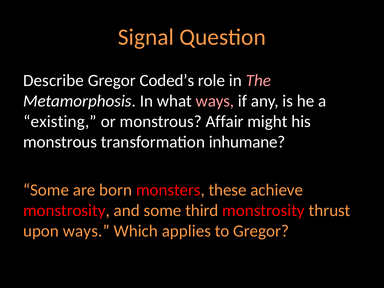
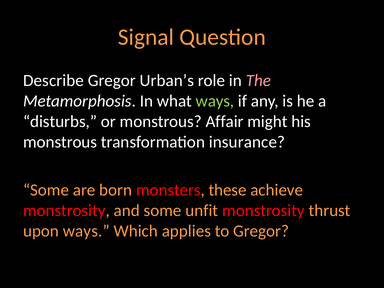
Coded’s: Coded’s -> Urban’s (167, 81)
ways colour: pink -> light green (215, 101)
existing: existing -> disturbs (60, 122)
inhumane: inhumane -> insurance (247, 142)
third: third -> unfit (202, 210)
